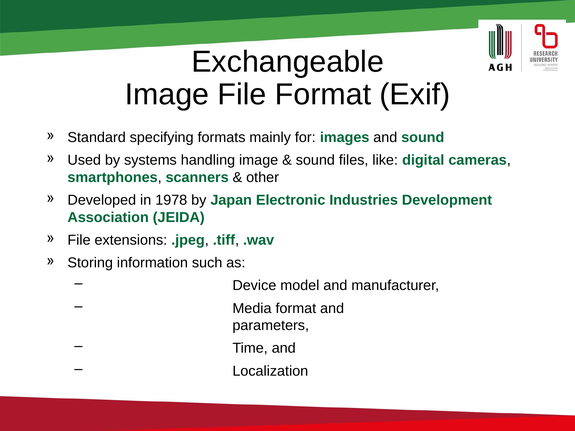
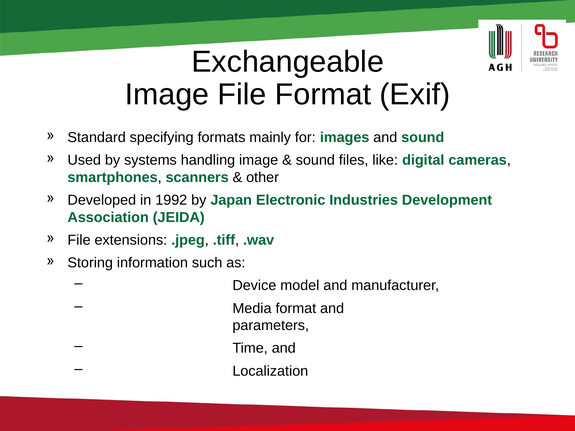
1978: 1978 -> 1992 (171, 200)
